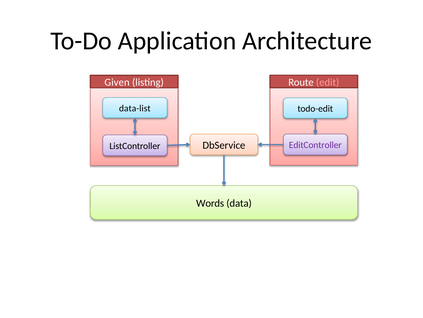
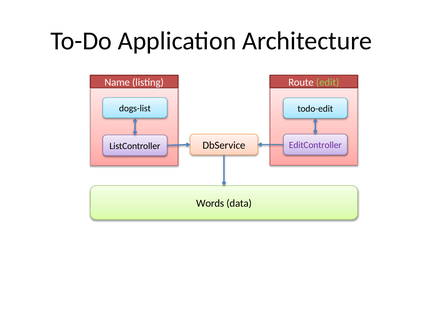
Given: Given -> Name (117, 82)
edit colour: pink -> light green (328, 82)
data-list: data-list -> dogs-list (135, 108)
